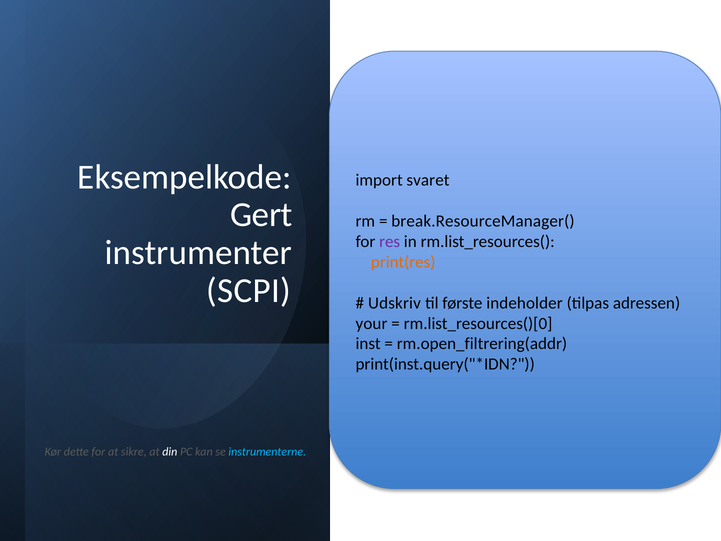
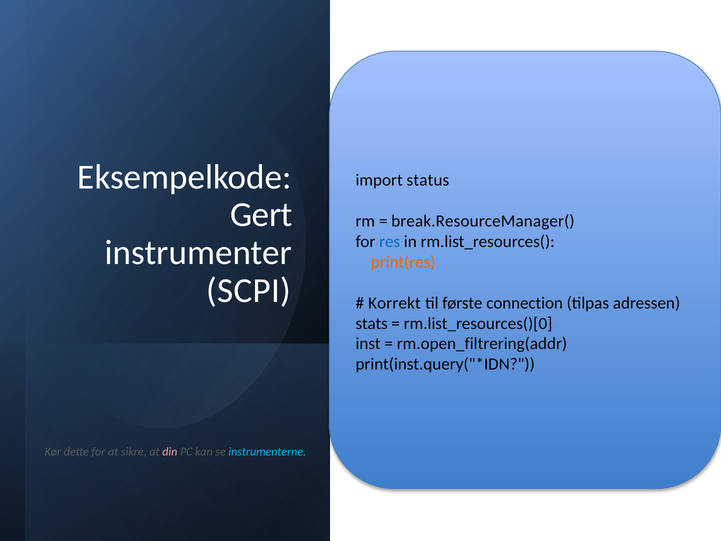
svaret: svaret -> status (428, 180)
res colour: purple -> blue (390, 241)
Udskriv: Udskriv -> Korrekt (394, 303)
indeholder: indeholder -> connection (525, 303)
your: your -> stats (372, 323)
din colour: white -> pink (170, 451)
